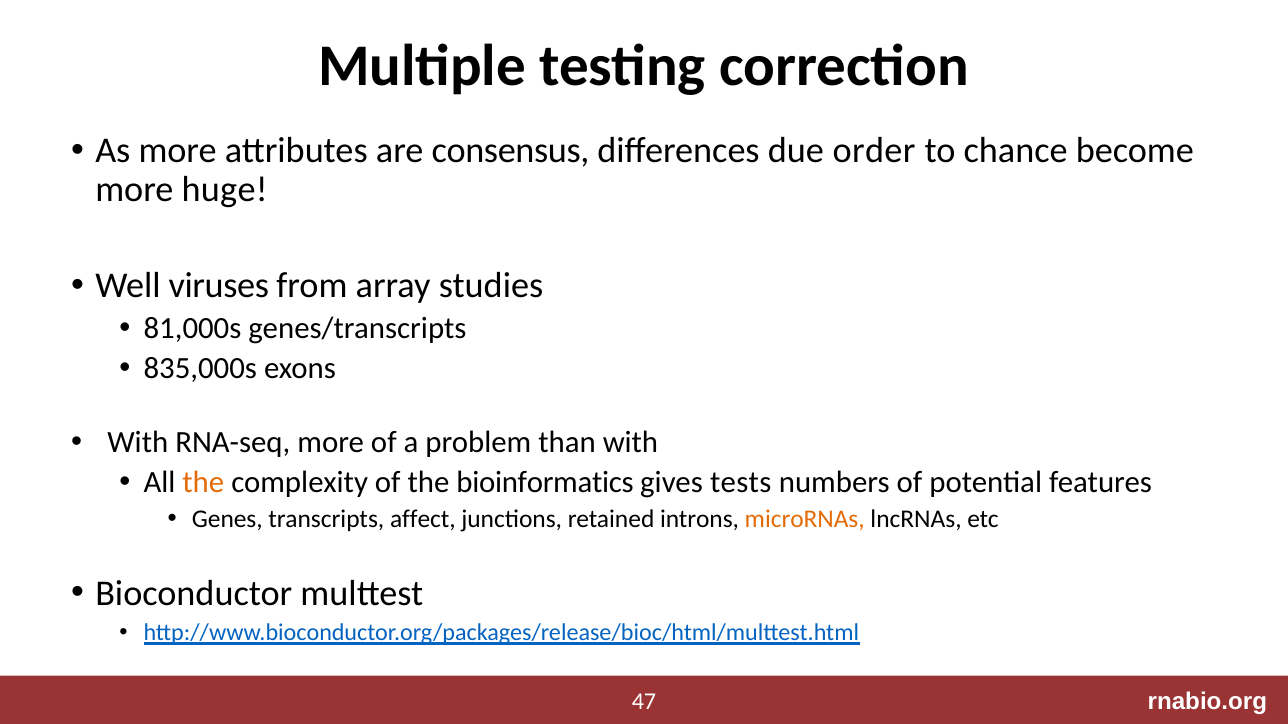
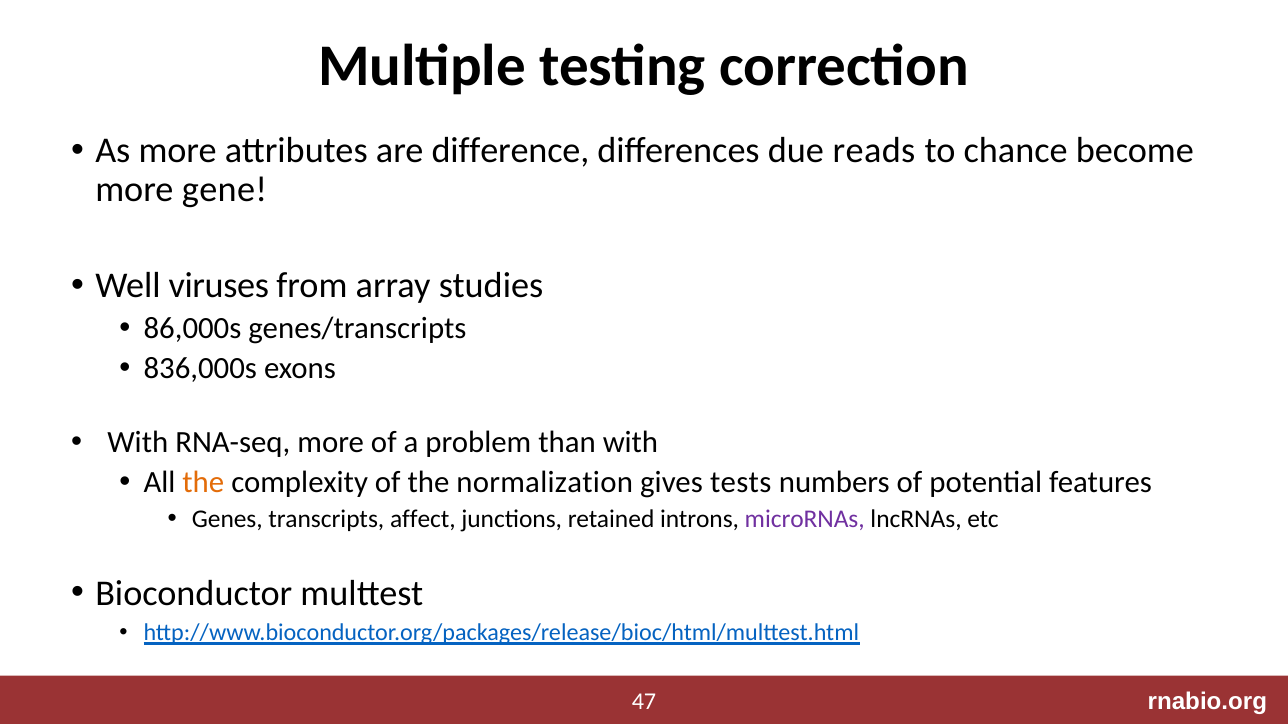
consensus: consensus -> difference (510, 151)
order: order -> reads (874, 151)
huge: huge -> gene (225, 190)
81,000s: 81,000s -> 86,000s (192, 329)
835,000s: 835,000s -> 836,000s (200, 369)
bioinformatics: bioinformatics -> normalization (545, 482)
microRNAs colour: orange -> purple (805, 519)
